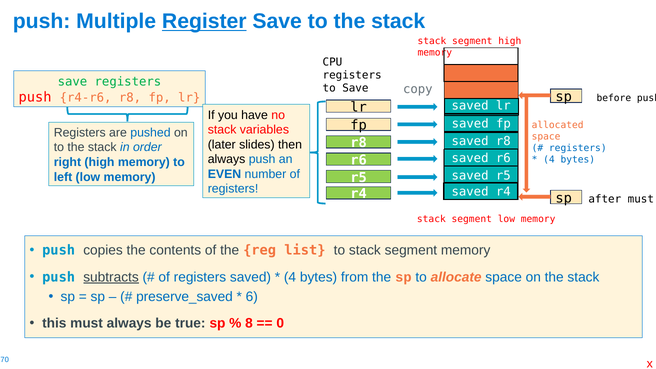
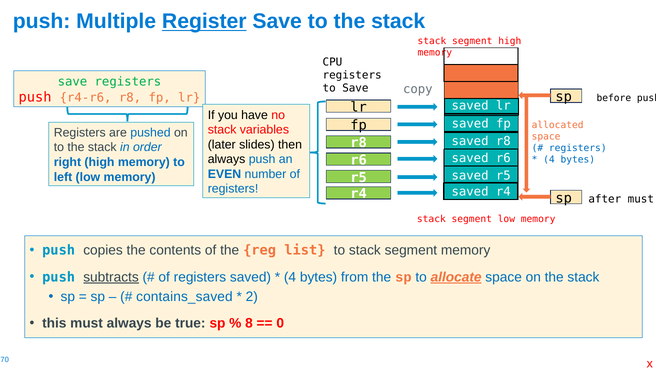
allocate underline: none -> present (456, 277)
preserve_saved: preserve_saved -> contains_saved (184, 297)
6: 6 -> 2 (252, 297)
